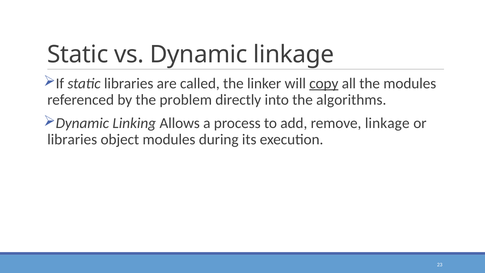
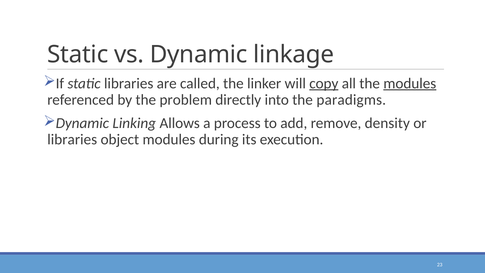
modules underline: none -> present (410, 83)
algorithms: algorithms -> paradigms (351, 100)
remove linkage: linkage -> density (387, 123)
